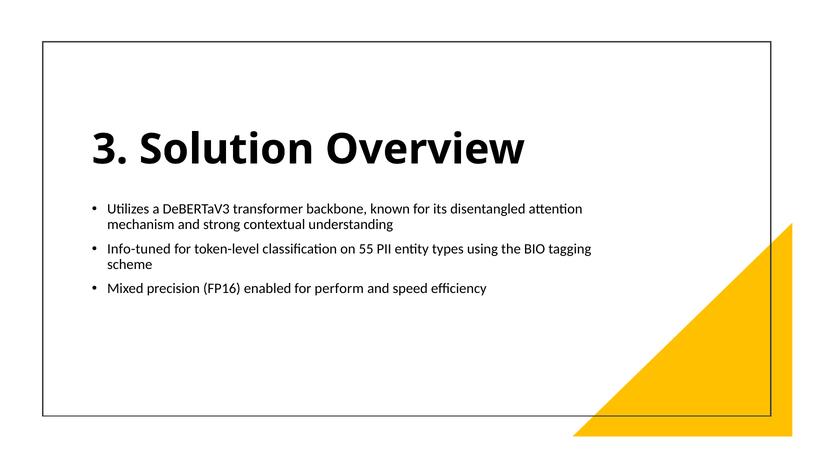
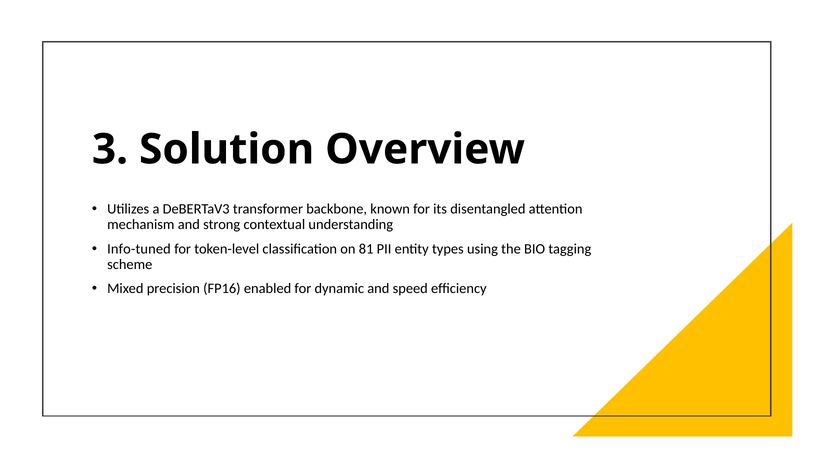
55: 55 -> 81 (366, 249)
perform: perform -> dynamic (339, 288)
